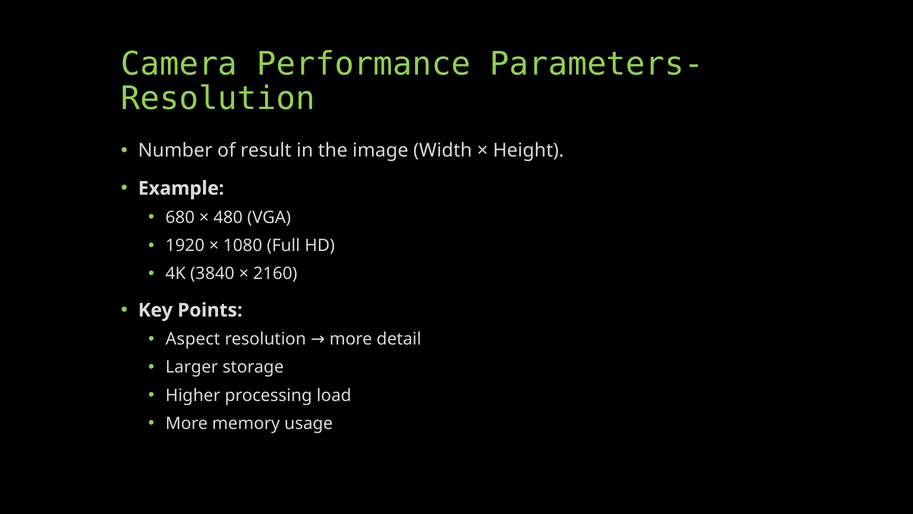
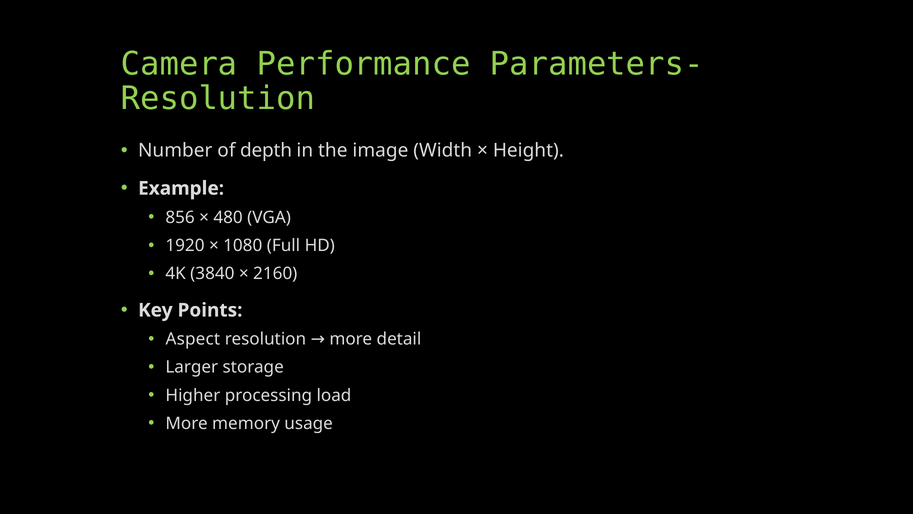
result: result -> depth (266, 151)
680: 680 -> 856 (180, 217)
